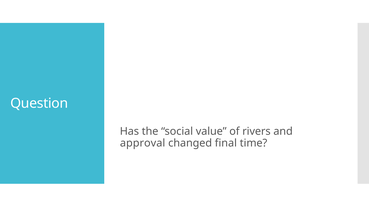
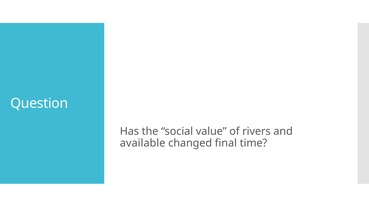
approval: approval -> available (143, 143)
